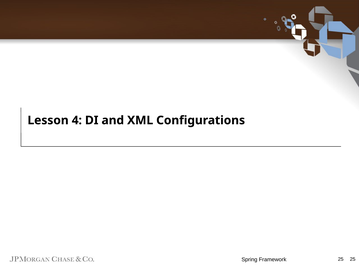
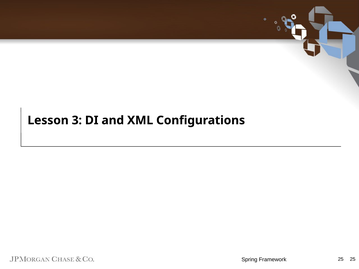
4: 4 -> 3 (77, 120)
